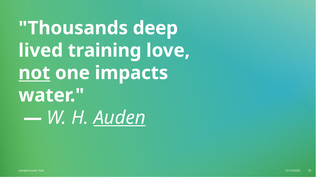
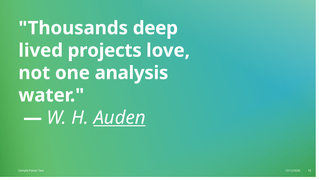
training: training -> projects (105, 50)
not underline: present -> none (34, 73)
impacts: impacts -> analysis (132, 73)
